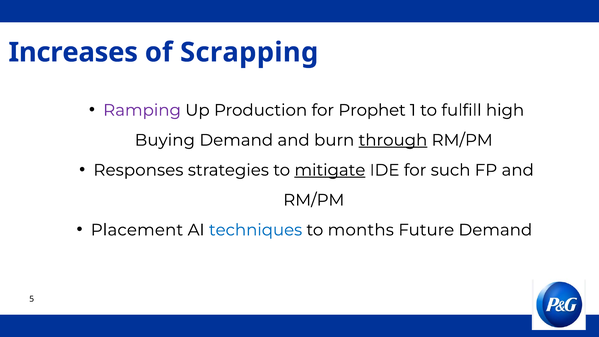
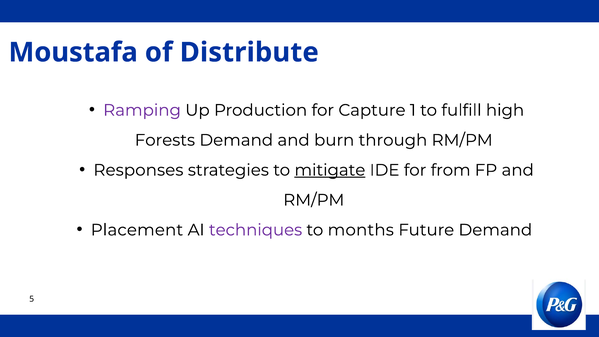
Increases: Increases -> Moustafa (73, 52)
Scrapping: Scrapping -> Distribute (249, 52)
Prophet: Prophet -> Capture (372, 110)
Buying: Buying -> Forests (165, 140)
through underline: present -> none (393, 140)
such: such -> from (451, 170)
techniques colour: blue -> purple (256, 230)
